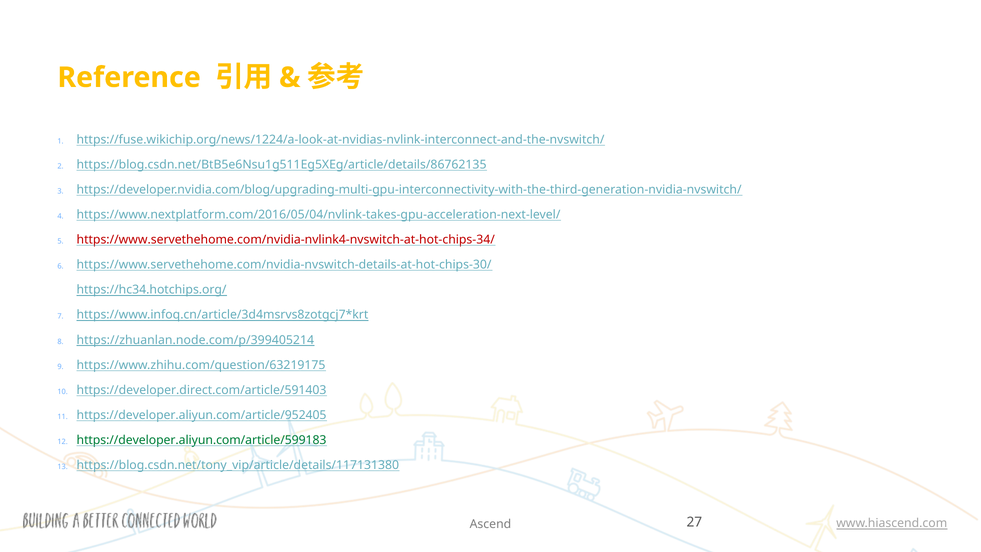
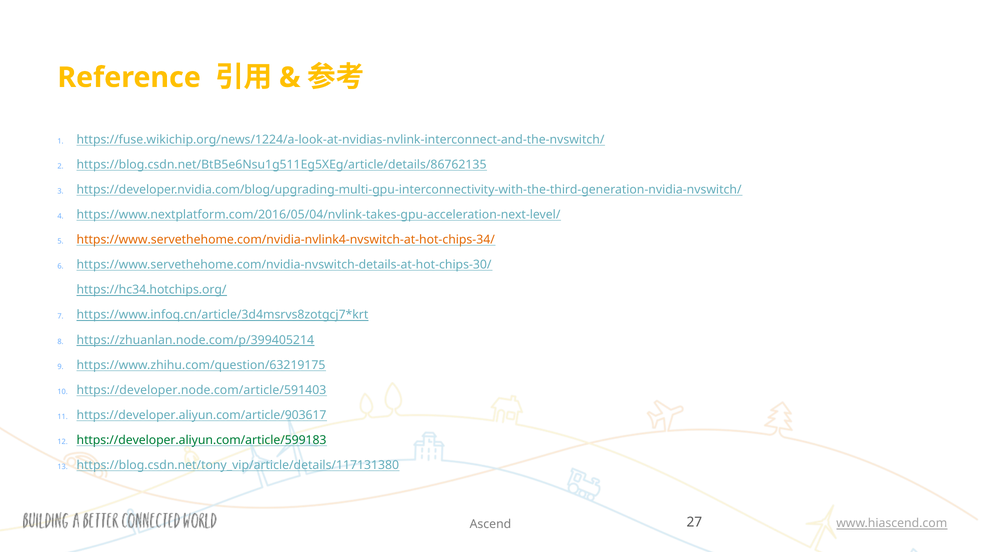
https://www.servethehome.com/nvidia-nvlink4-nvswitch-at-hot-chips-34/ colour: red -> orange (286, 240)
https://developer.direct.com/article/591403: https://developer.direct.com/article/591403 -> https://developer.node.com/article/591403 (201, 390)
https://developer.aliyun.com/article/952405: https://developer.aliyun.com/article/952405 -> https://developer.aliyun.com/article/903617 (202, 415)
